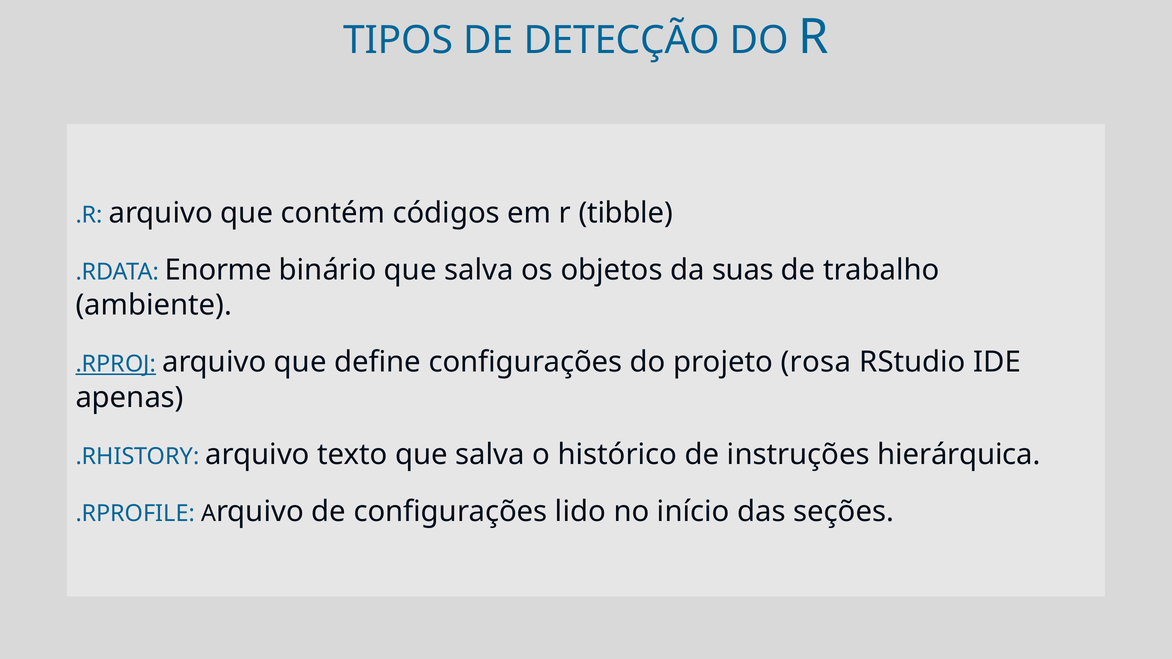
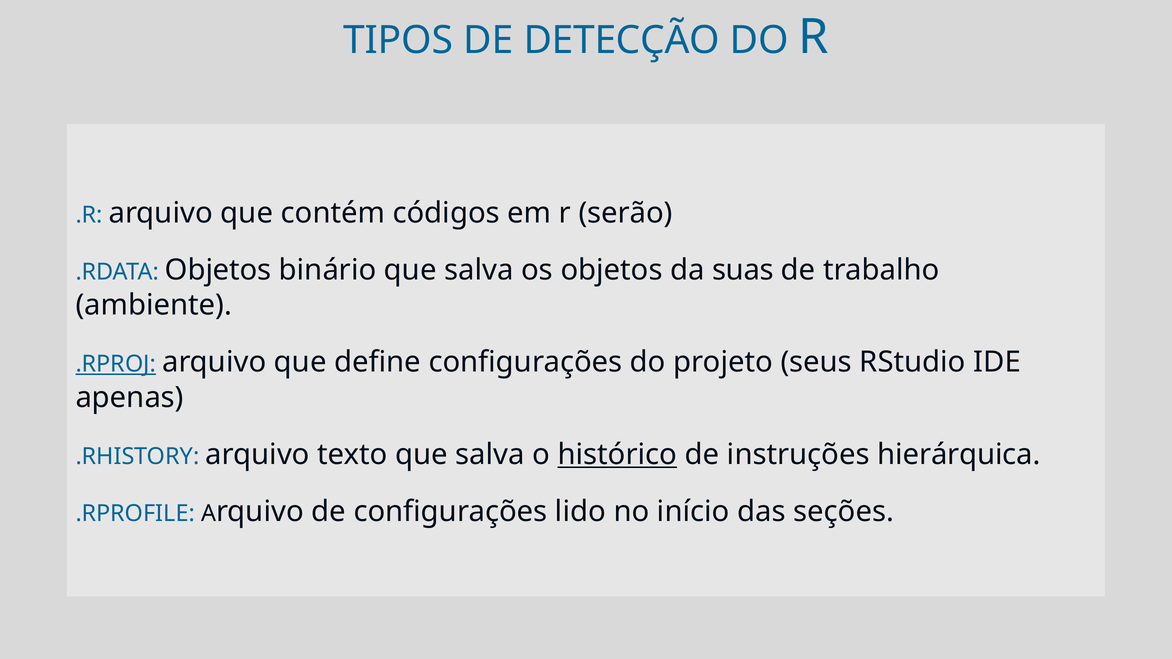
tibble: tibble -> serão (626, 213)
.RDATA Enorme: Enorme -> Objetos (218, 270)
rosa: rosa -> seus (816, 362)
histórico underline: none -> present (617, 455)
